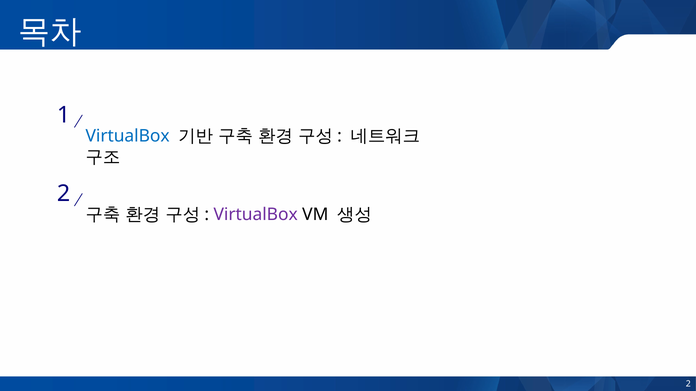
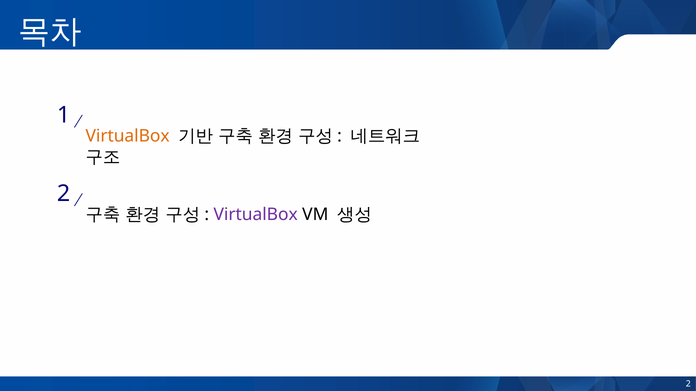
VirtualBox colour: blue -> orange (128, 136)
